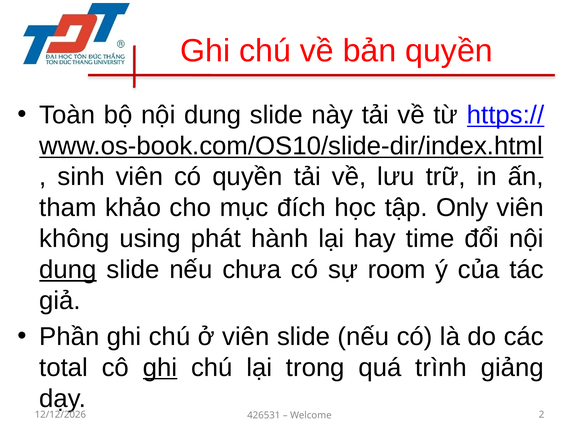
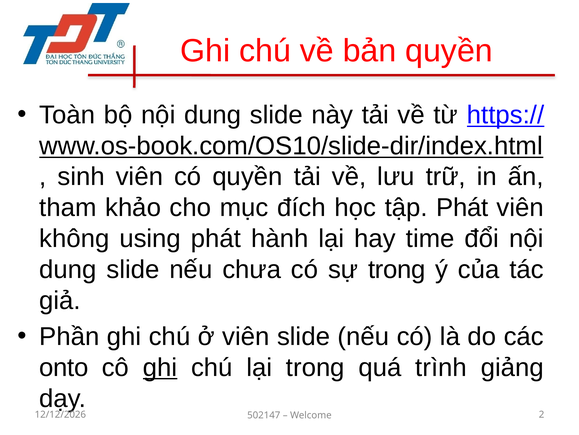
tập Only: Only -> Phát (462, 207)
dung underline: present -> none (68, 269)
sự room: room -> trong (397, 269)
total: total -> onto (64, 367)
426531: 426531 -> 502147 (264, 415)
